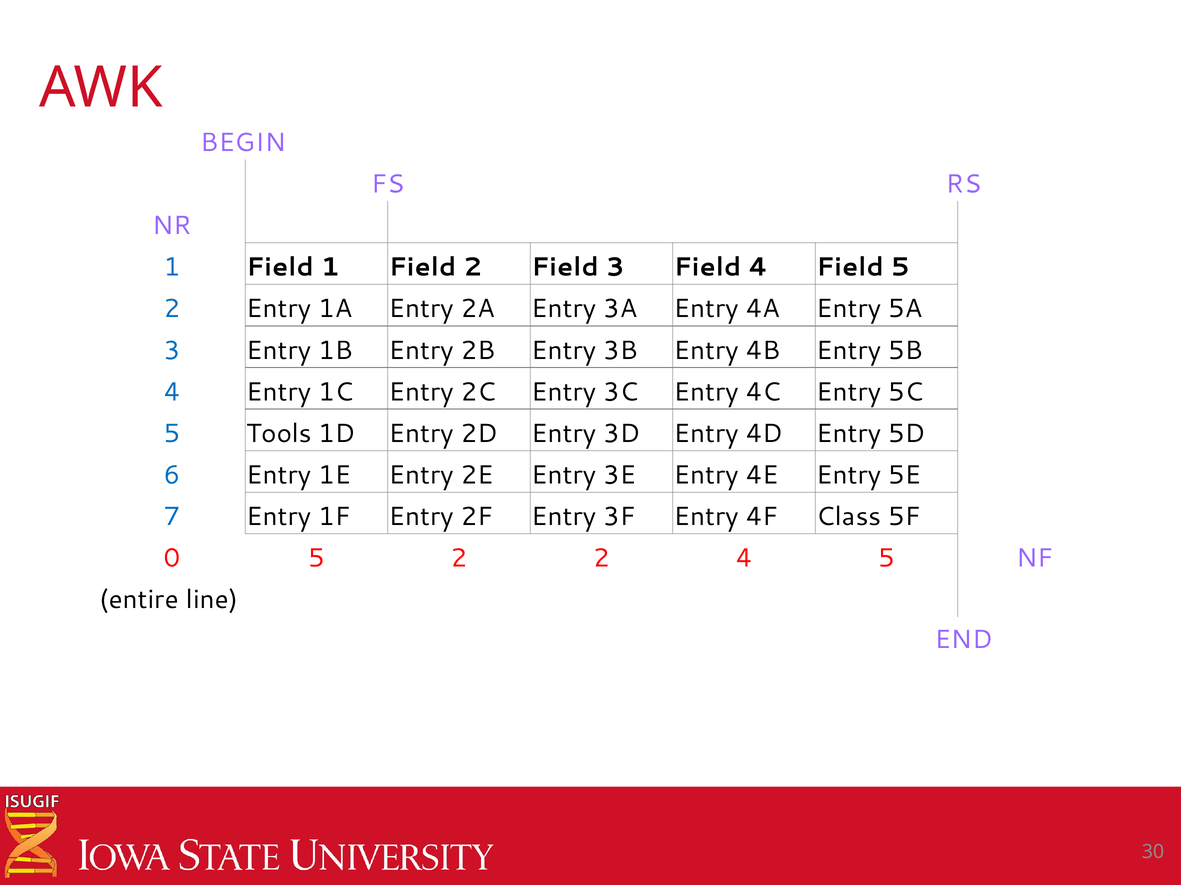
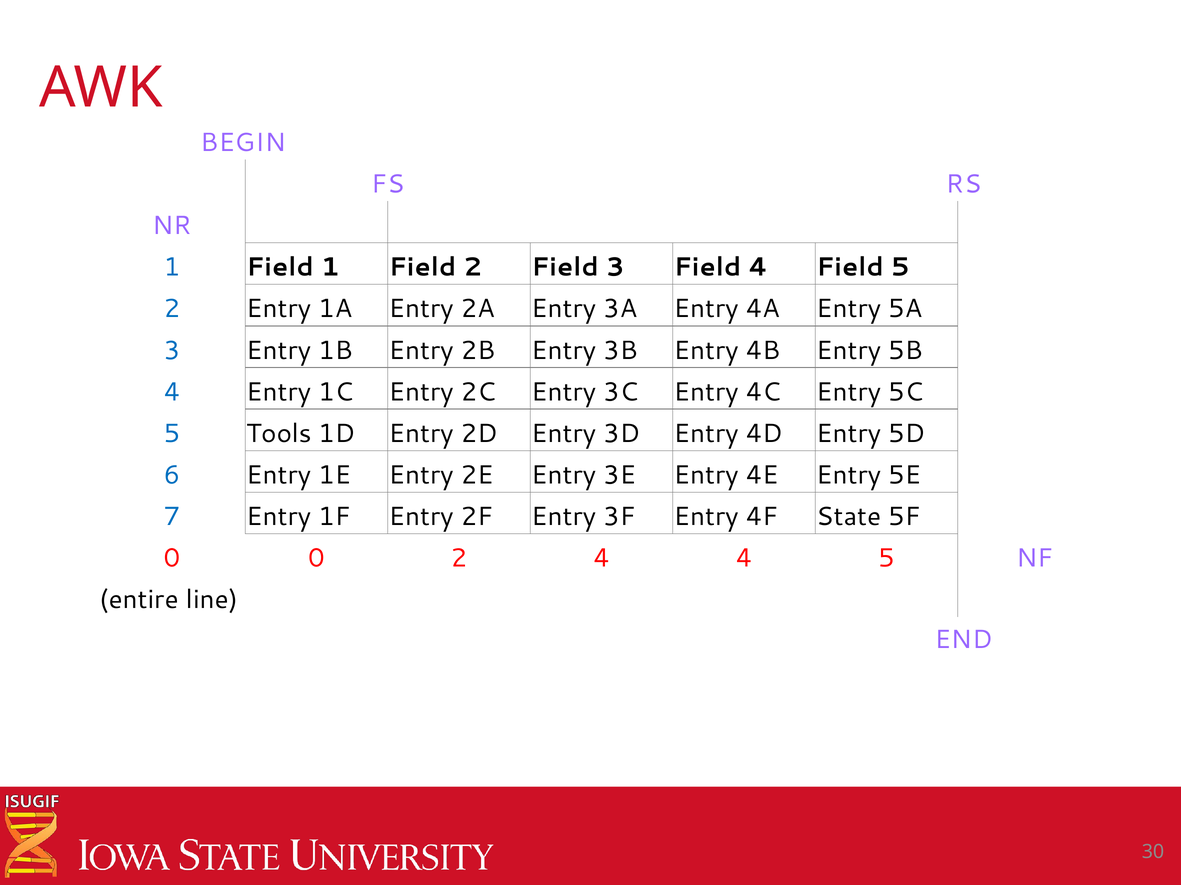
Class: Class -> State (849, 517)
0 5: 5 -> 0 (317, 559)
2 2: 2 -> 4 (602, 559)
